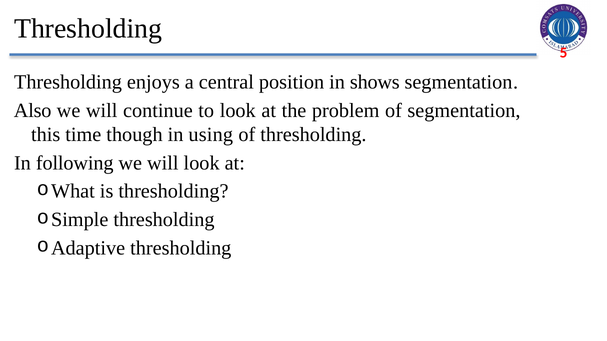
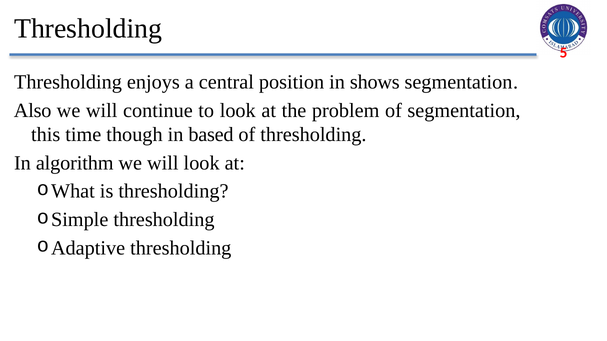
using: using -> based (211, 135)
following: following -> algorithm (75, 163)
